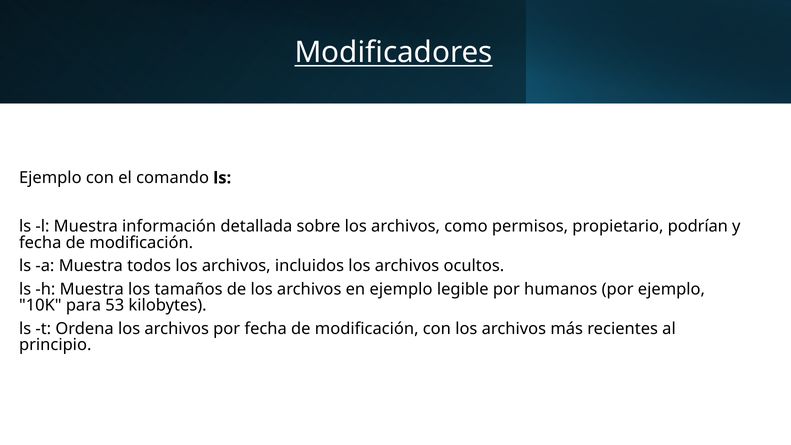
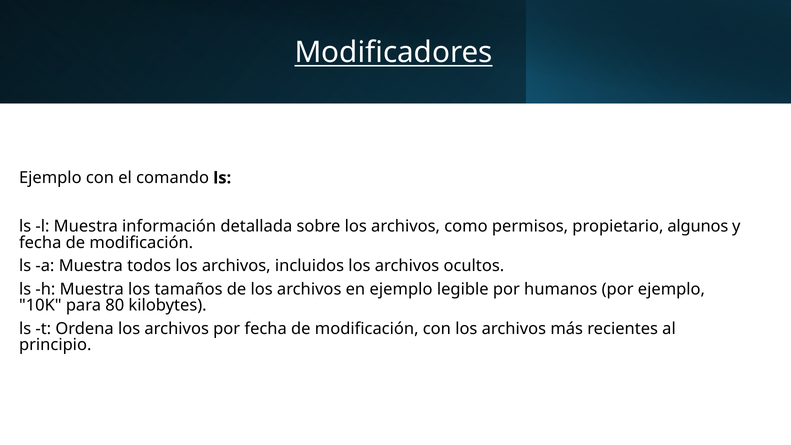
podrían: podrían -> algunos (698, 227)
53: 53 -> 80 (115, 305)
